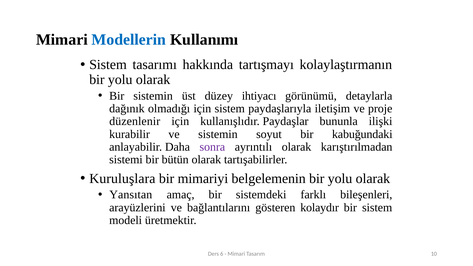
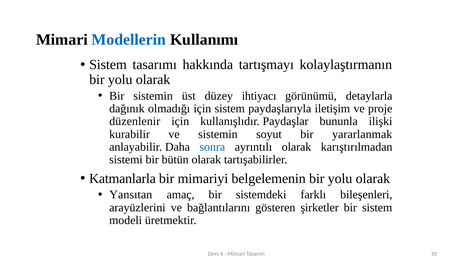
kabuğundaki: kabuğundaki -> yararlanmak (362, 134)
sonra colour: purple -> blue (212, 147)
Kuruluşlara: Kuruluşlara -> Katmanlarla (122, 178)
kolaydır: kolaydır -> şirketler (320, 208)
